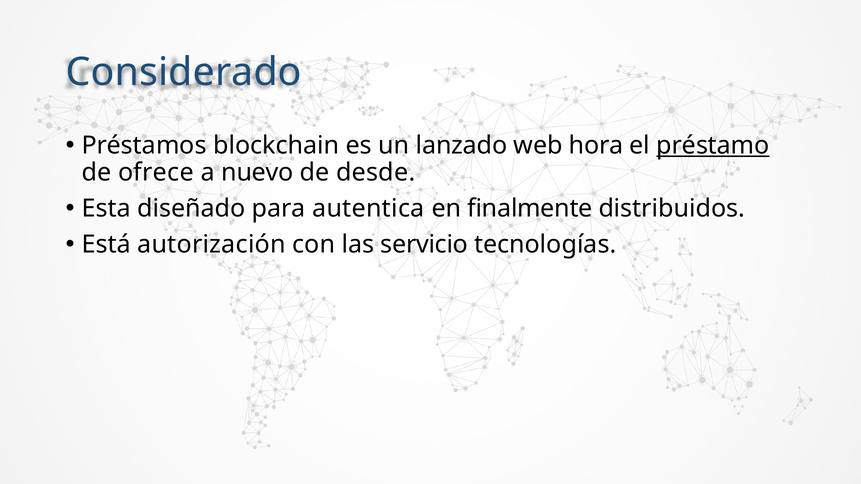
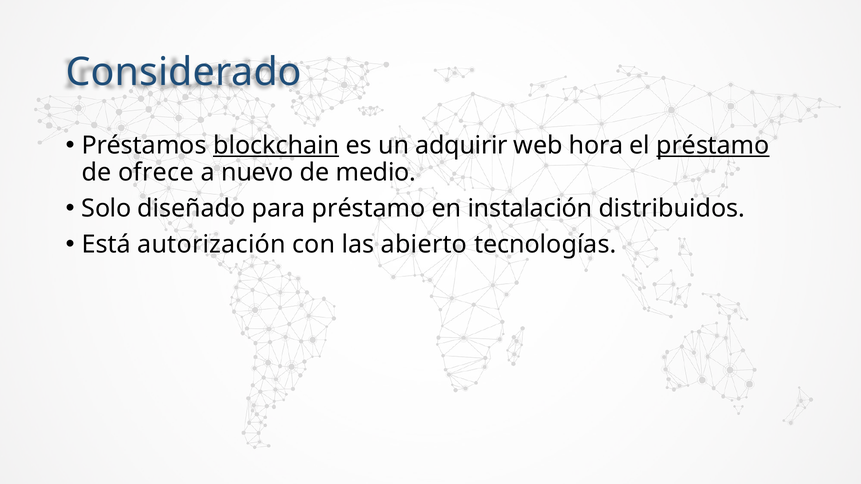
blockchain underline: none -> present (276, 146)
lanzado: lanzado -> adquirir (462, 146)
desde: desde -> medio (376, 173)
Esta: Esta -> Solo (106, 209)
para autentica: autentica -> préstamo (369, 209)
finalmente: finalmente -> instalación (530, 209)
servicio: servicio -> abierto (424, 245)
